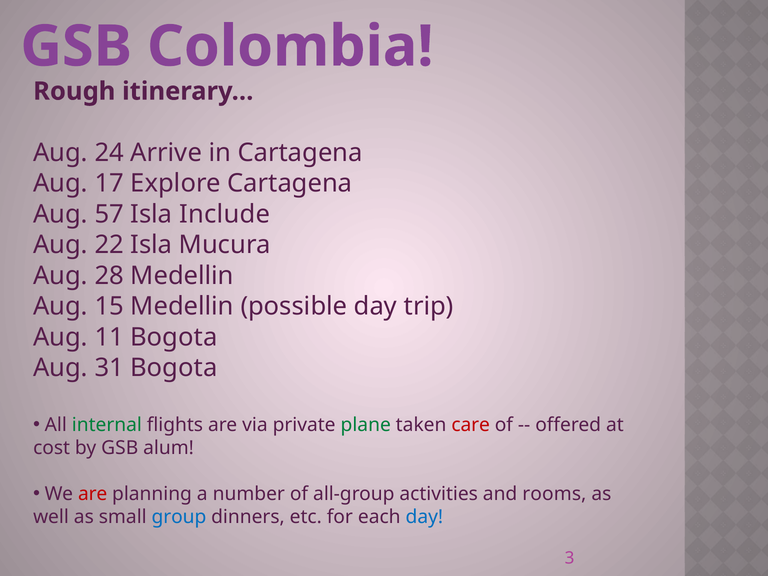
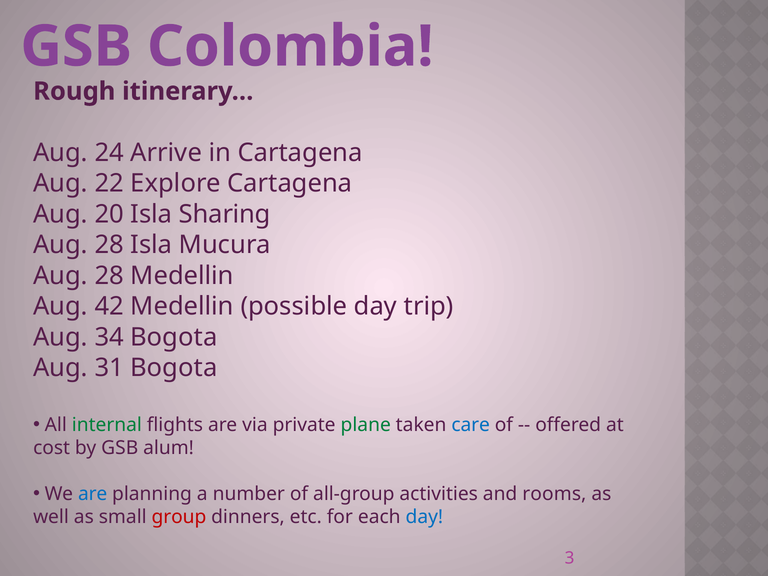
17: 17 -> 22 (109, 183)
57: 57 -> 20 (109, 214)
Include: Include -> Sharing (225, 214)
22: 22 -> 28 (109, 245)
15: 15 -> 42 (109, 306)
11: 11 -> 34 (109, 337)
care colour: red -> blue (471, 425)
are colour: red -> blue (93, 494)
group colour: blue -> red (179, 517)
